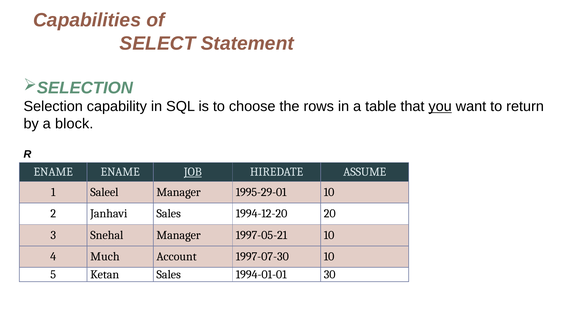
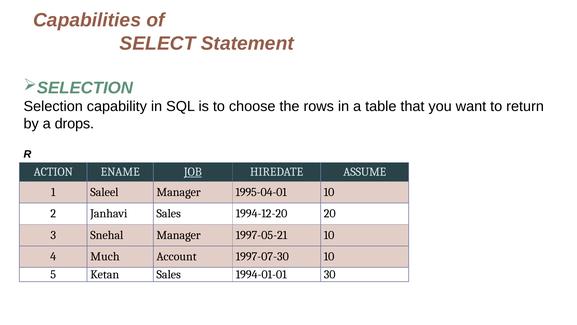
you underline: present -> none (440, 106)
block: block -> drops (74, 124)
ENAME: ENAME -> ACTION (53, 172)
1995-29-01: 1995-29-01 -> 1995-04-01 (261, 192)
